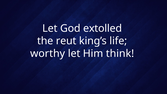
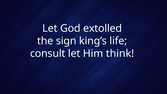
reut: reut -> sign (66, 41)
worthy: worthy -> consult (48, 53)
